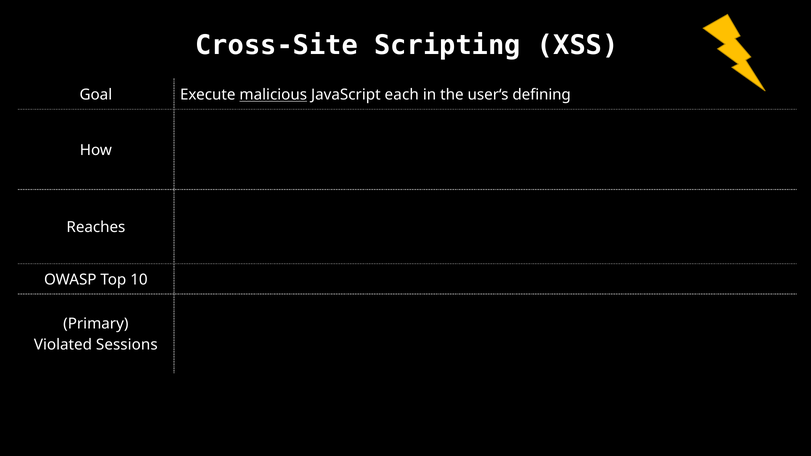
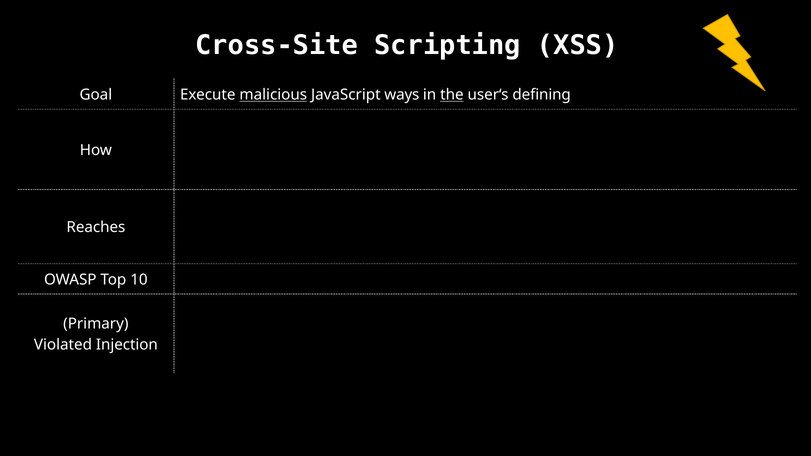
each: each -> ways (402, 95)
the underline: none -> present (452, 95)
Sessions: Sessions -> Injection (127, 345)
